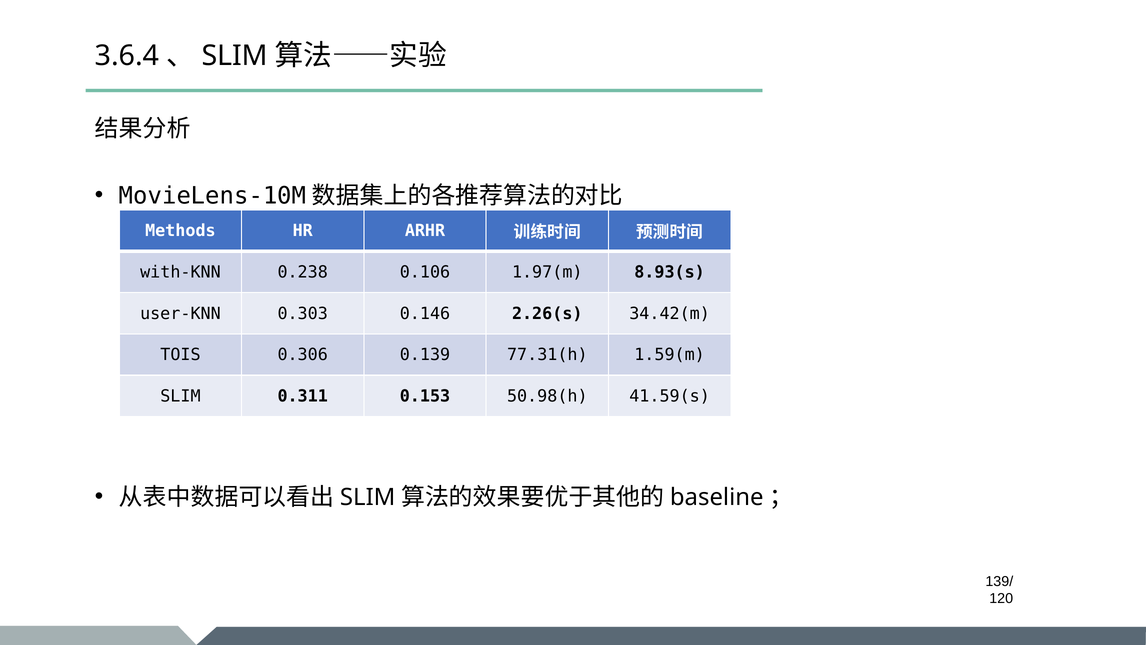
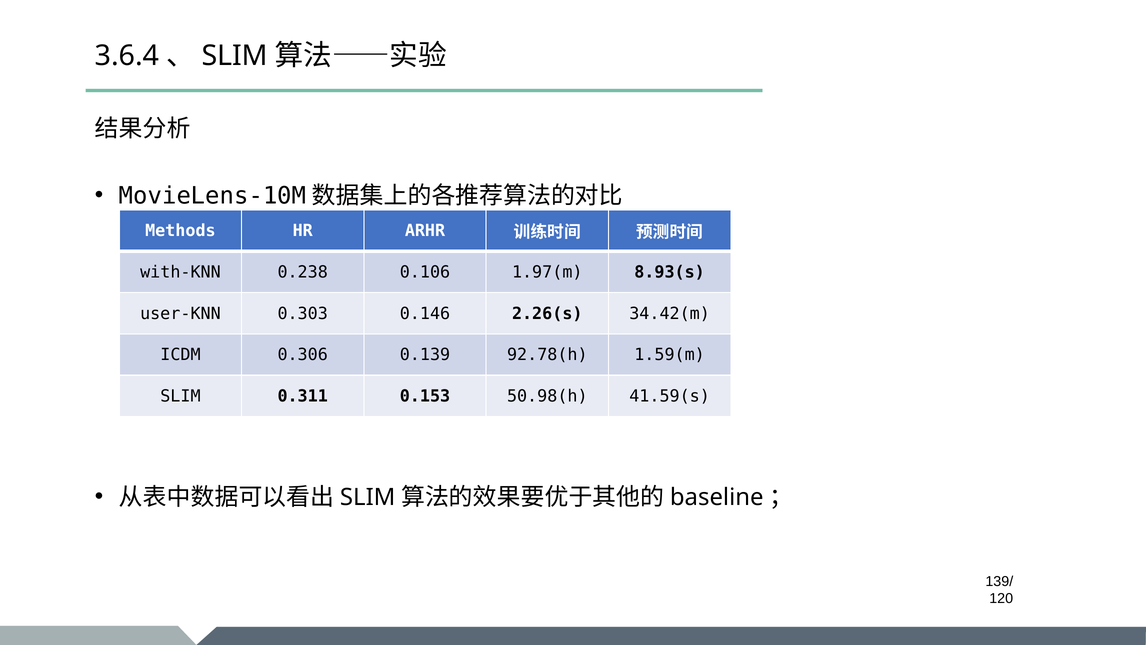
TOIS: TOIS -> ICDM (180, 355)
77.31(h: 77.31(h -> 92.78(h (547, 355)
